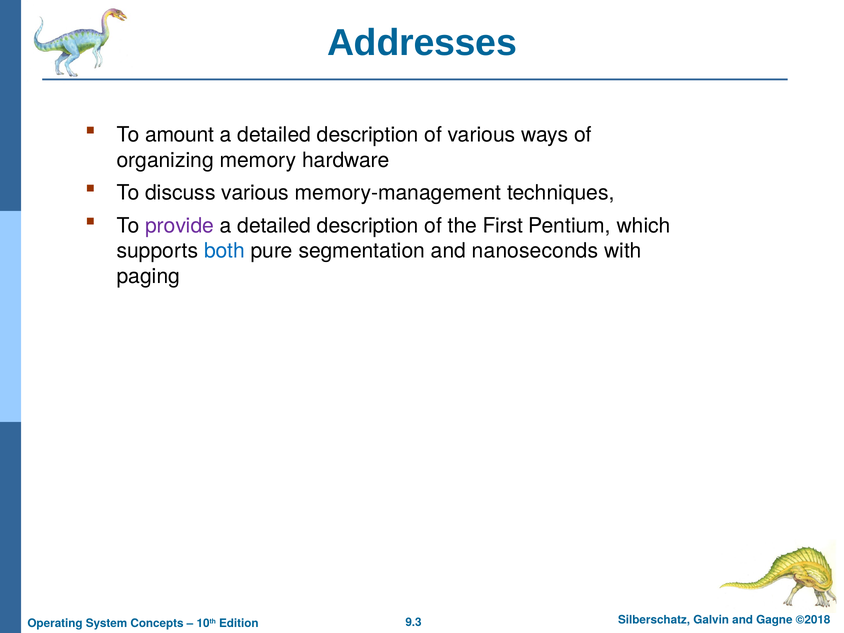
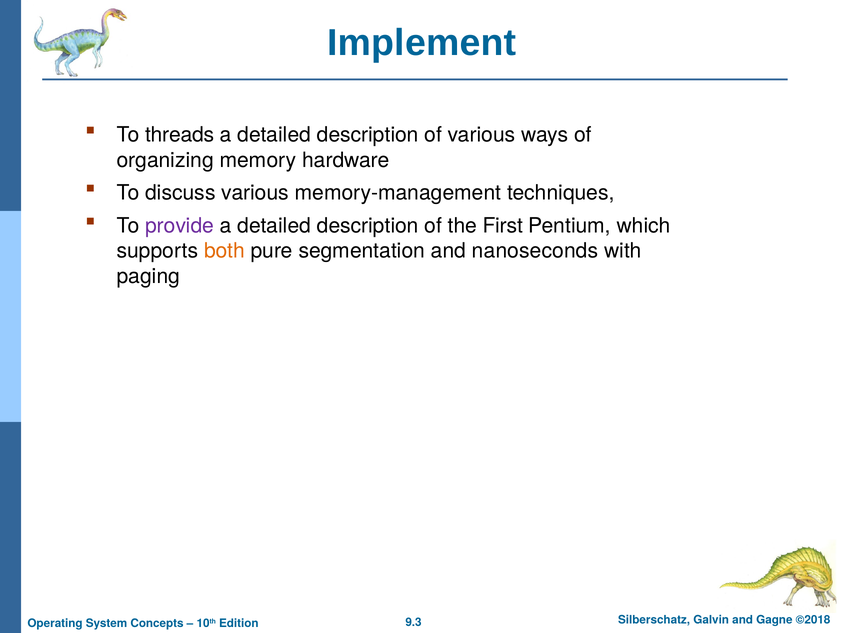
Addresses: Addresses -> Implement (422, 43)
amount: amount -> threads (180, 135)
both colour: blue -> orange (224, 251)
